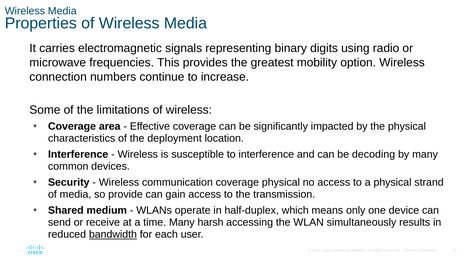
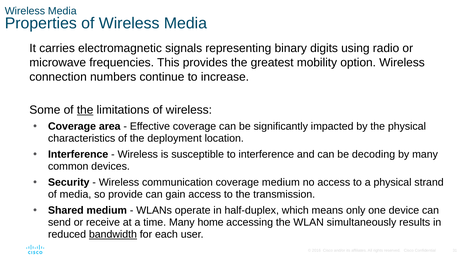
the underline: none -> present (85, 110)
coverage physical: physical -> medium (281, 183)
harsh: harsh -> home (211, 223)
